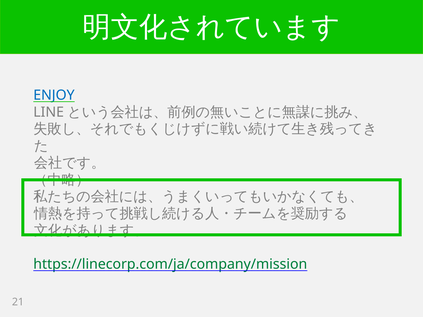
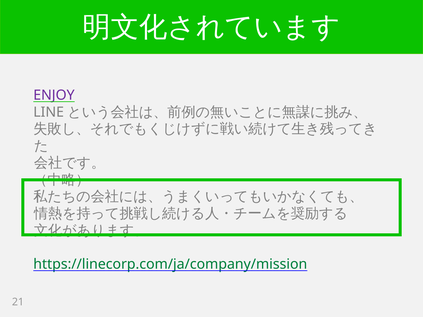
ENJOY colour: blue -> purple (54, 95)
